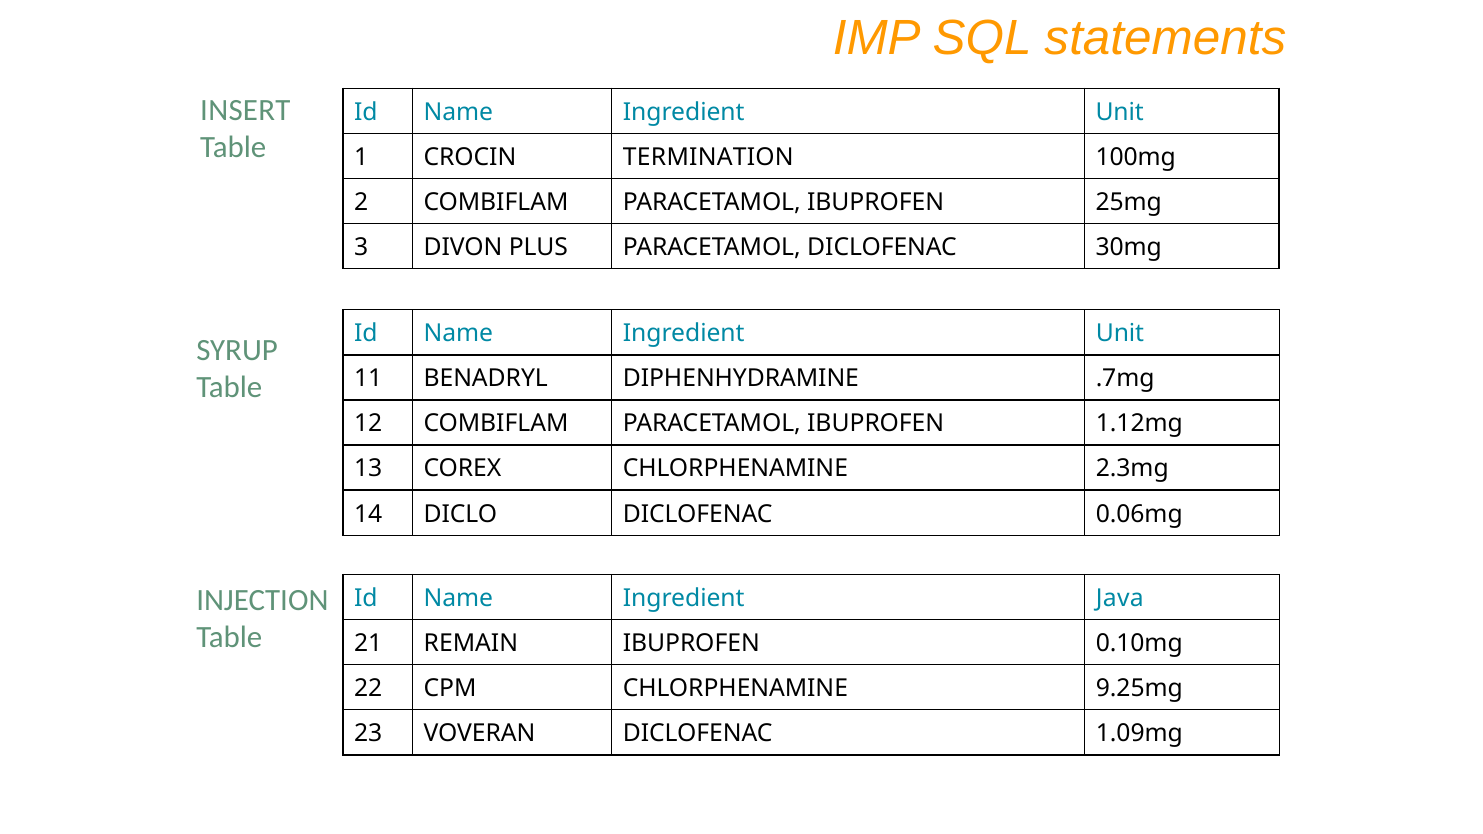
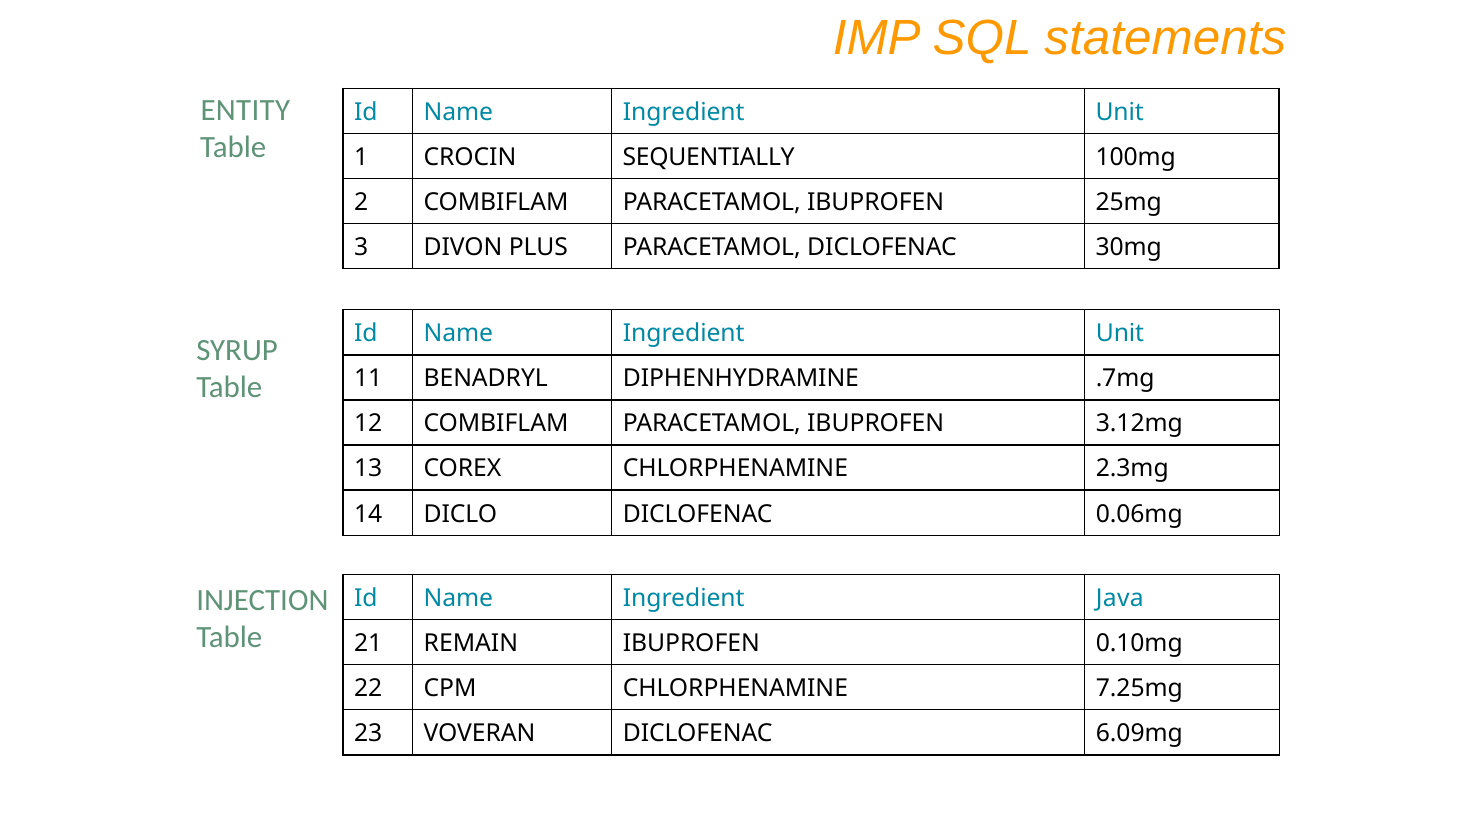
INSERT: INSERT -> ENTITY (245, 110)
TERMINATION: TERMINATION -> SEQUENTIALLY (709, 157)
1.12mg: 1.12mg -> 3.12mg (1139, 424)
9.25mg: 9.25mg -> 7.25mg (1139, 689)
1.09mg: 1.09mg -> 6.09mg (1139, 734)
